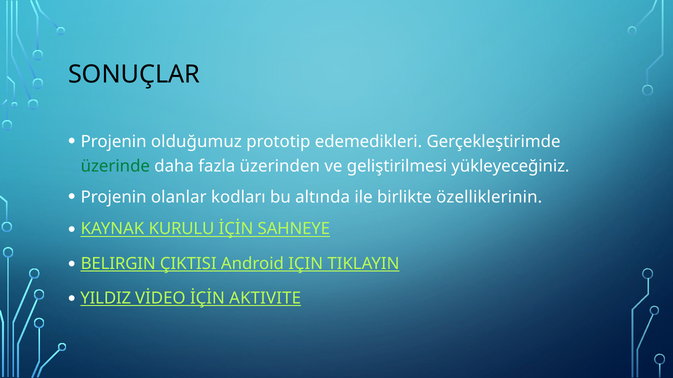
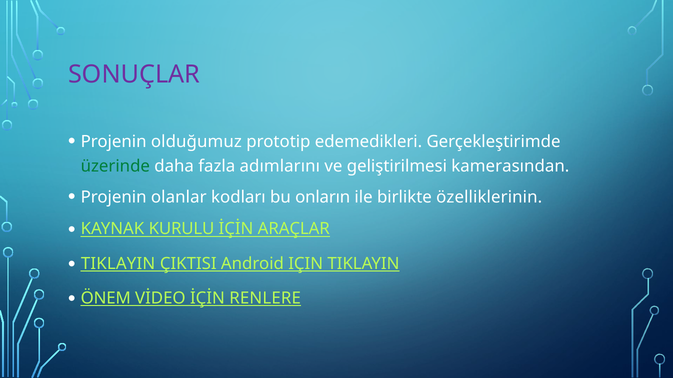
SONUÇLAR colour: black -> purple (134, 75)
üzerinden: üzerinden -> adımlarını (280, 166)
yükleyeceğiniz: yükleyeceğiniz -> kamerasından (510, 166)
altında: altında -> onların (323, 197)
SAHNEYE: SAHNEYE -> ARAÇLAR (294, 229)
BELIRGIN: BELIRGIN -> TIKLAYIN (118, 264)
YILDIZ: YILDIZ -> ÖNEM (106, 298)
AKTIVITE: AKTIVITE -> RENLERE (265, 298)
